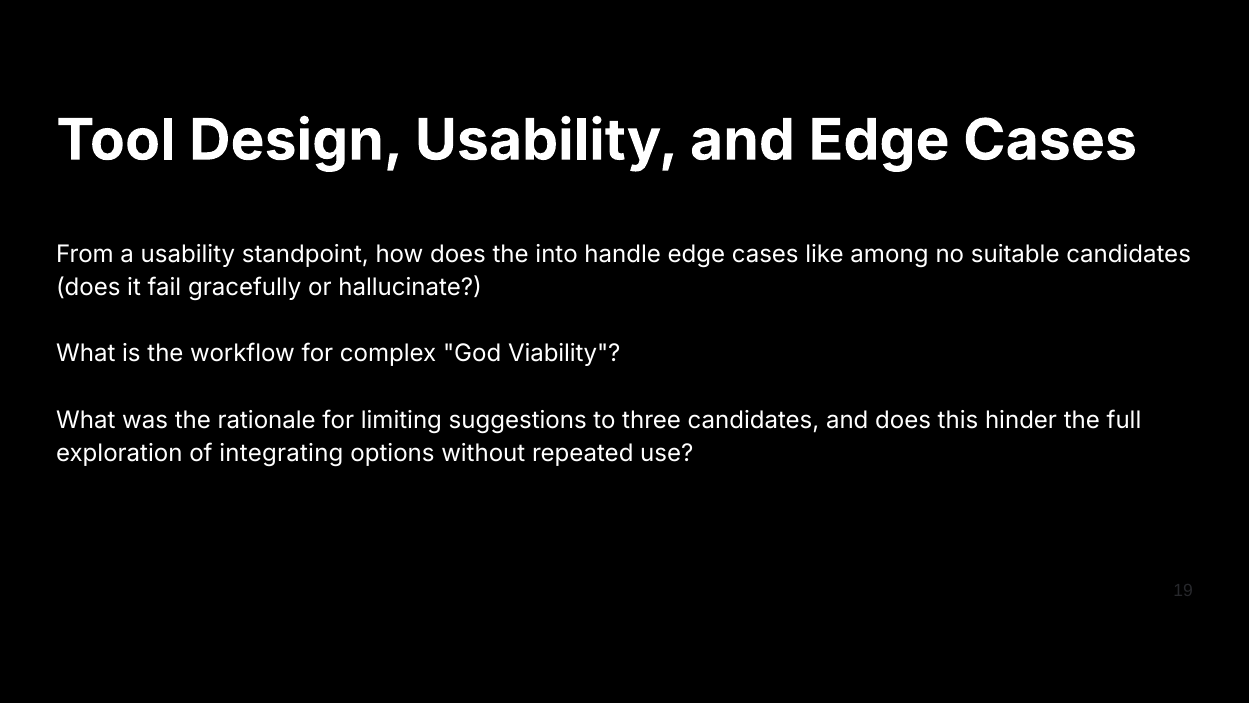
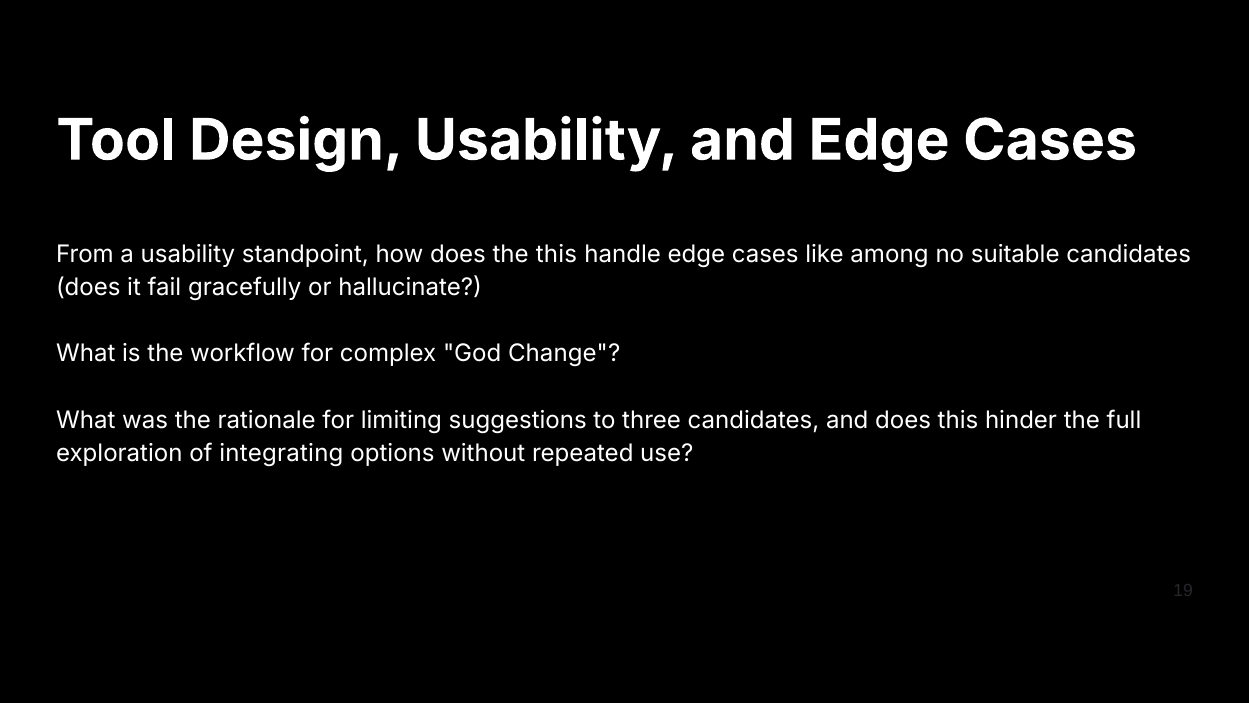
the into: into -> this (556, 254)
Viability: Viability -> Change (564, 354)
